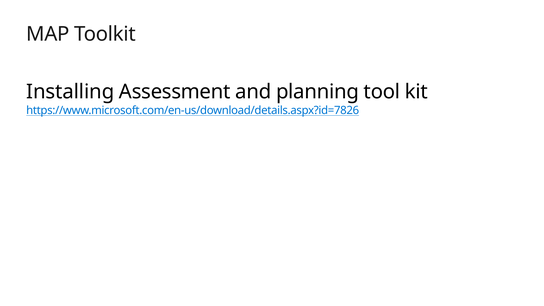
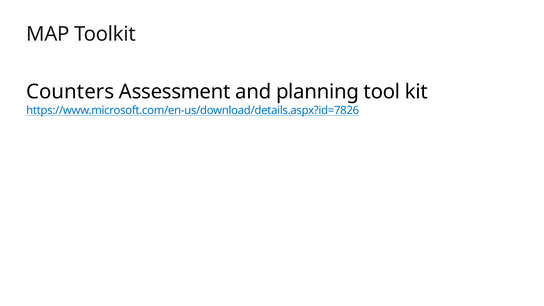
Installing: Installing -> Counters (70, 92)
